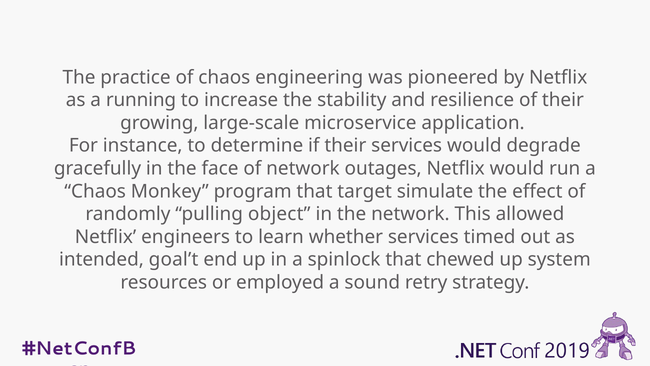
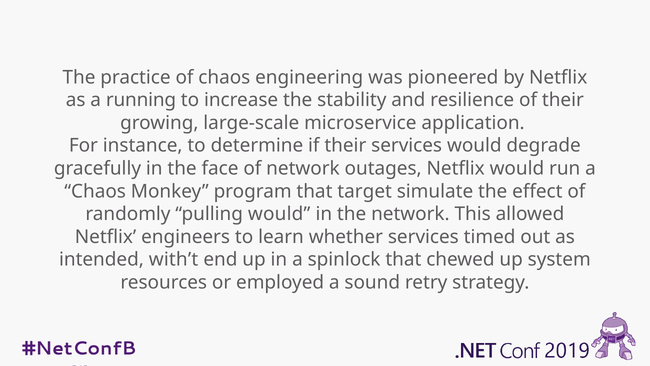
pulling object: object -> would (279, 214)
goal’t: goal’t -> with’t (174, 259)
